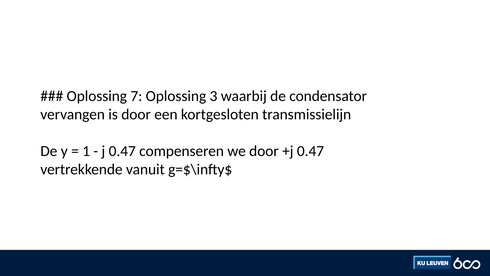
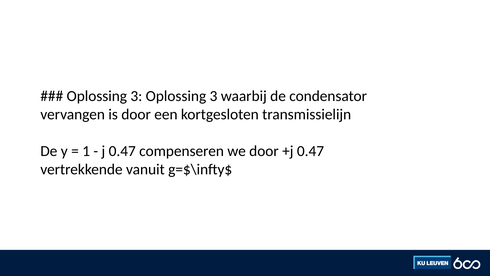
7: 7 -> 3 (136, 96)
